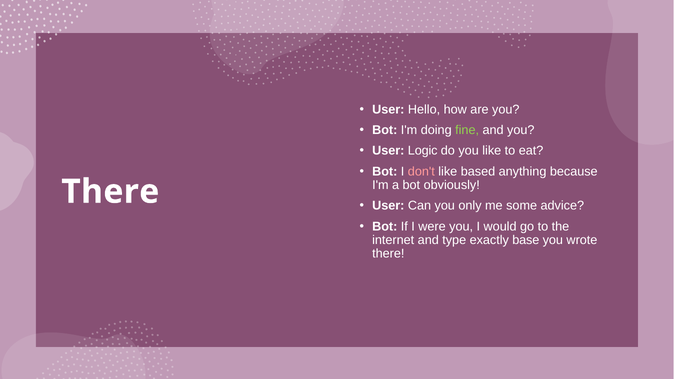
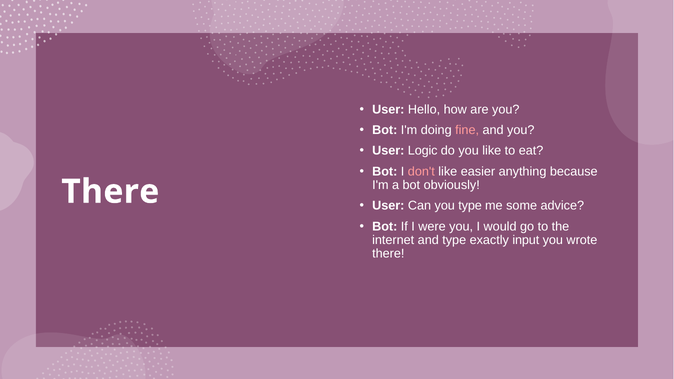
fine colour: light green -> pink (467, 130)
based: based -> easier (478, 171)
you only: only -> type (470, 206)
base: base -> input (526, 240)
